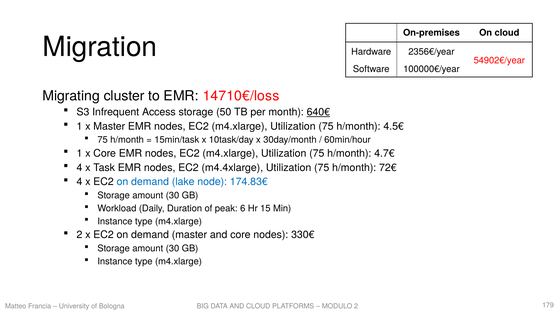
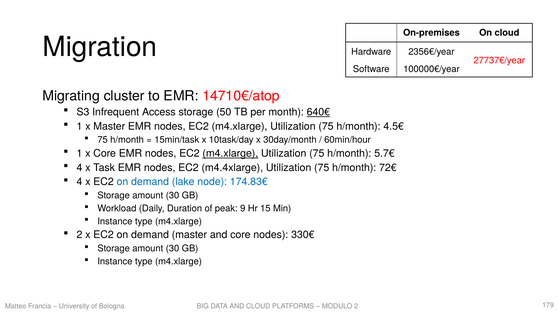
54902€/year: 54902€/year -> 27737€/year (499, 60)
14710€/loss: 14710€/loss -> 14710€/atop (241, 96)
m4.xlarge underline: none -> present (230, 153)
4.7€: 4.7€ -> 5.7€ (384, 153)
6: 6 -> 9 (243, 208)
